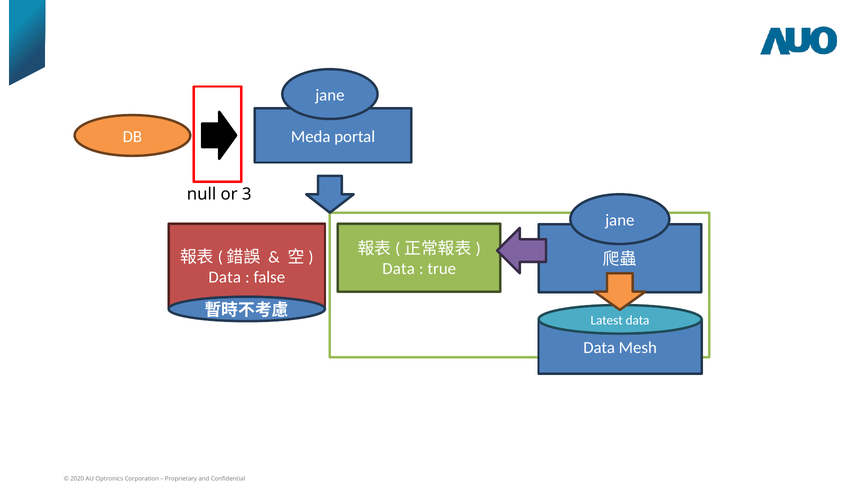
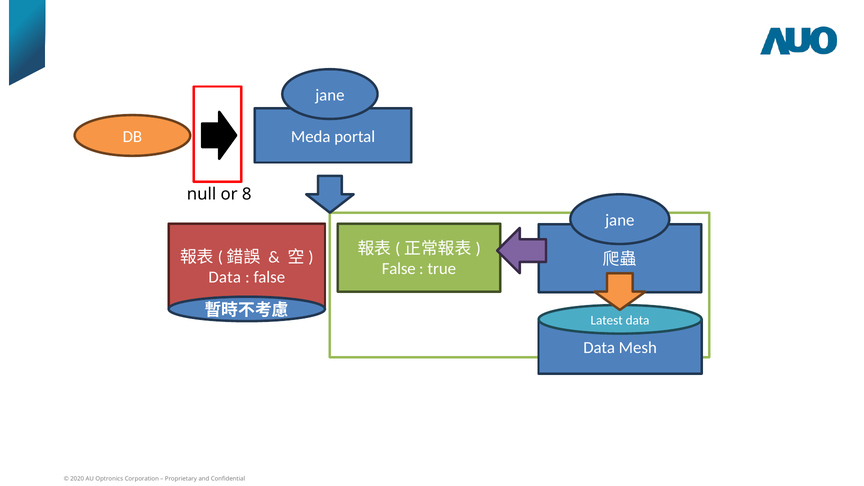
3: 3 -> 8 (247, 194)
Data: Data -> False (399, 269)
